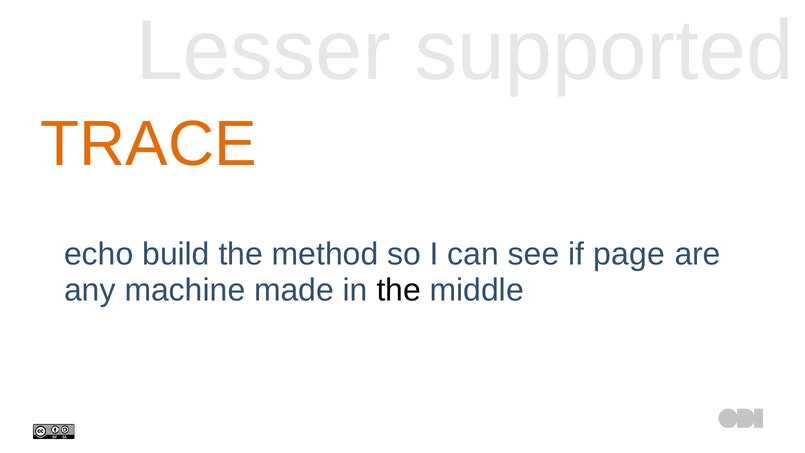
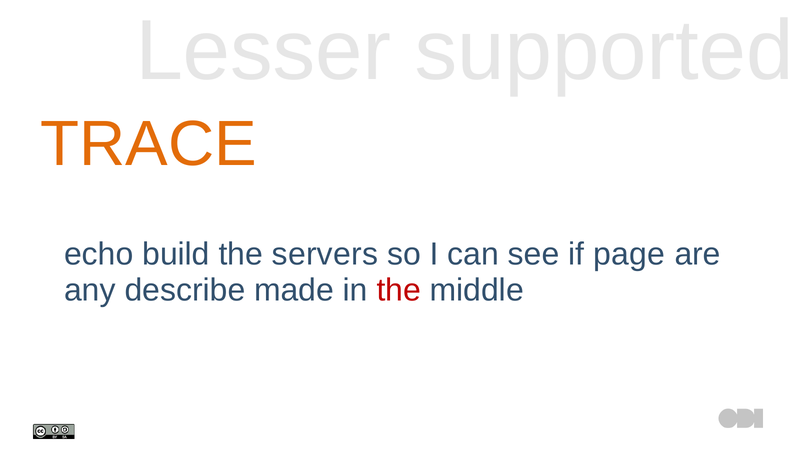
method: method -> servers (325, 254)
machine: machine -> describe (185, 290)
the colour: black -> red (399, 290)
